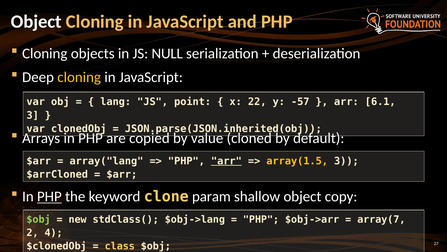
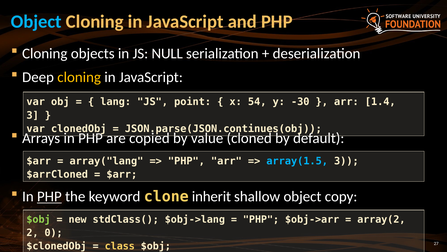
Object colour: white -> light blue (36, 22)
22: 22 -> 54 (257, 102)
-57: -57 -> -30 (300, 102)
6.1: 6.1 -> 1.4 (380, 102)
JSON.parse(JSON.inherited(obj: JSON.parse(JSON.inherited(obj -> JSON.parse(JSON.continues(obj (223, 129)
arr underline: present -> none (226, 161)
array(1.5 colour: yellow -> light blue (297, 161)
param: param -> inherit (211, 196)
array(7: array(7 -> array(2 (381, 219)
4: 4 -> 0 (54, 232)
